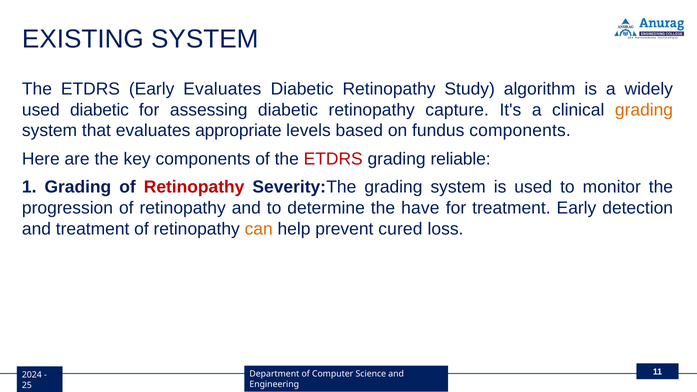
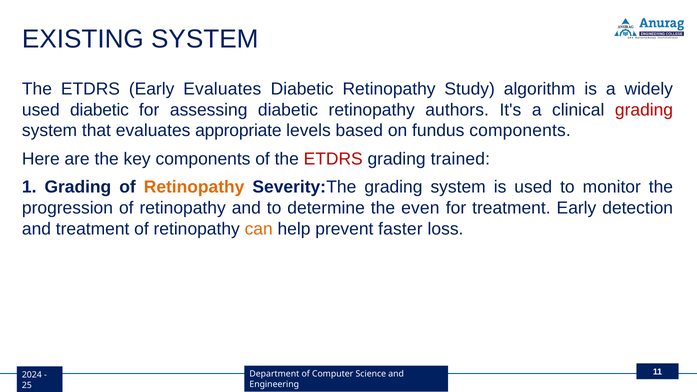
capture: capture -> authors (457, 110)
grading colour: orange -> red (644, 110)
reliable: reliable -> trained (460, 159)
Retinopathy colour: red -> orange (194, 187)
have: have -> even (420, 208)
cured: cured -> faster (400, 229)
